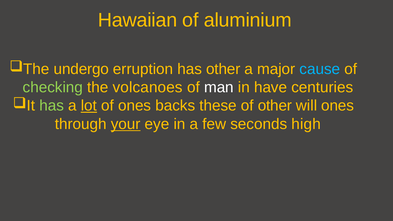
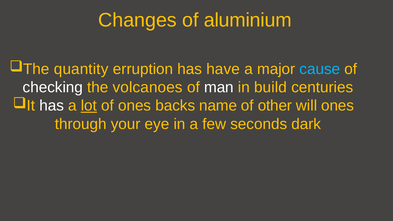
Hawaiian: Hawaiian -> Changes (137, 20)
undergo: undergo -> quantity (81, 69)
has other: other -> have (223, 69)
checking colour: light green -> white (53, 87)
have: have -> build (270, 87)
has colour: light green -> white (52, 106)
these: these -> name (218, 106)
your underline: present -> none (126, 124)
high: high -> dark (306, 124)
